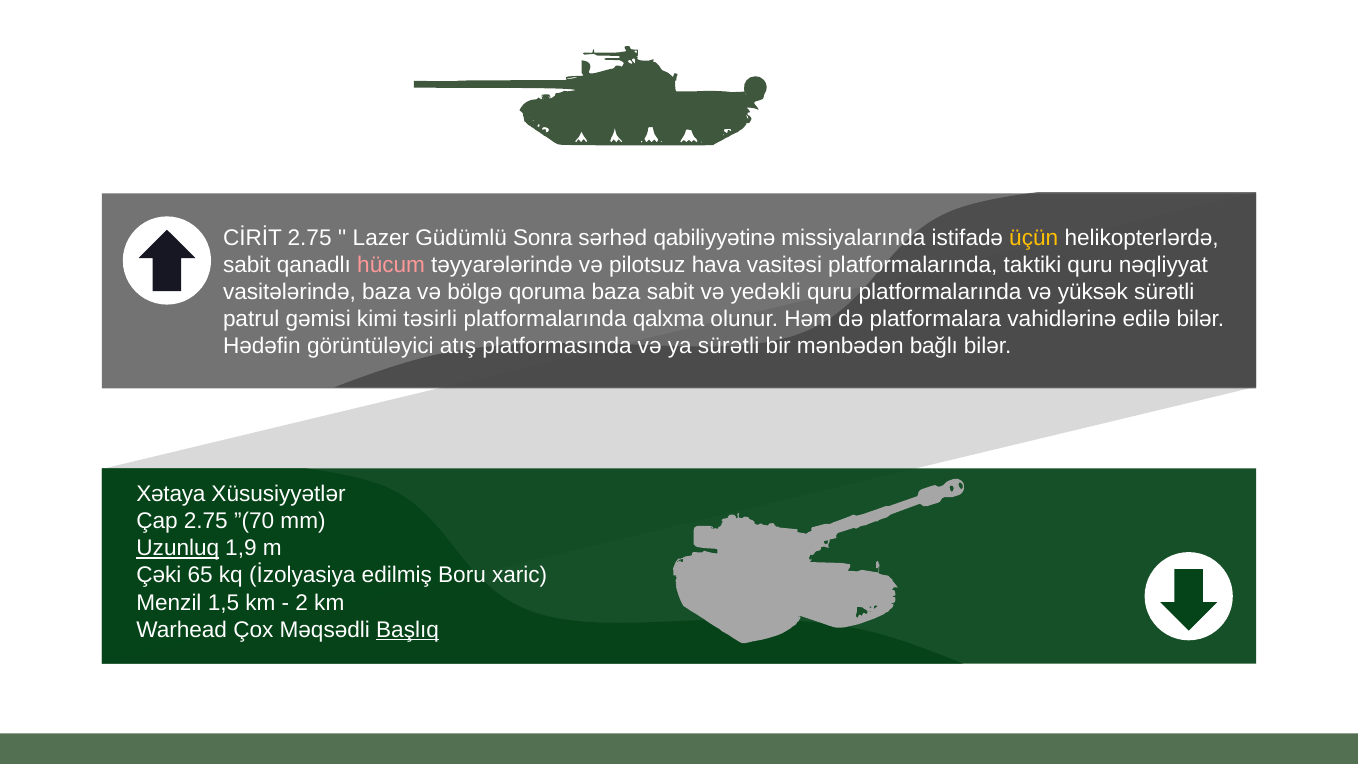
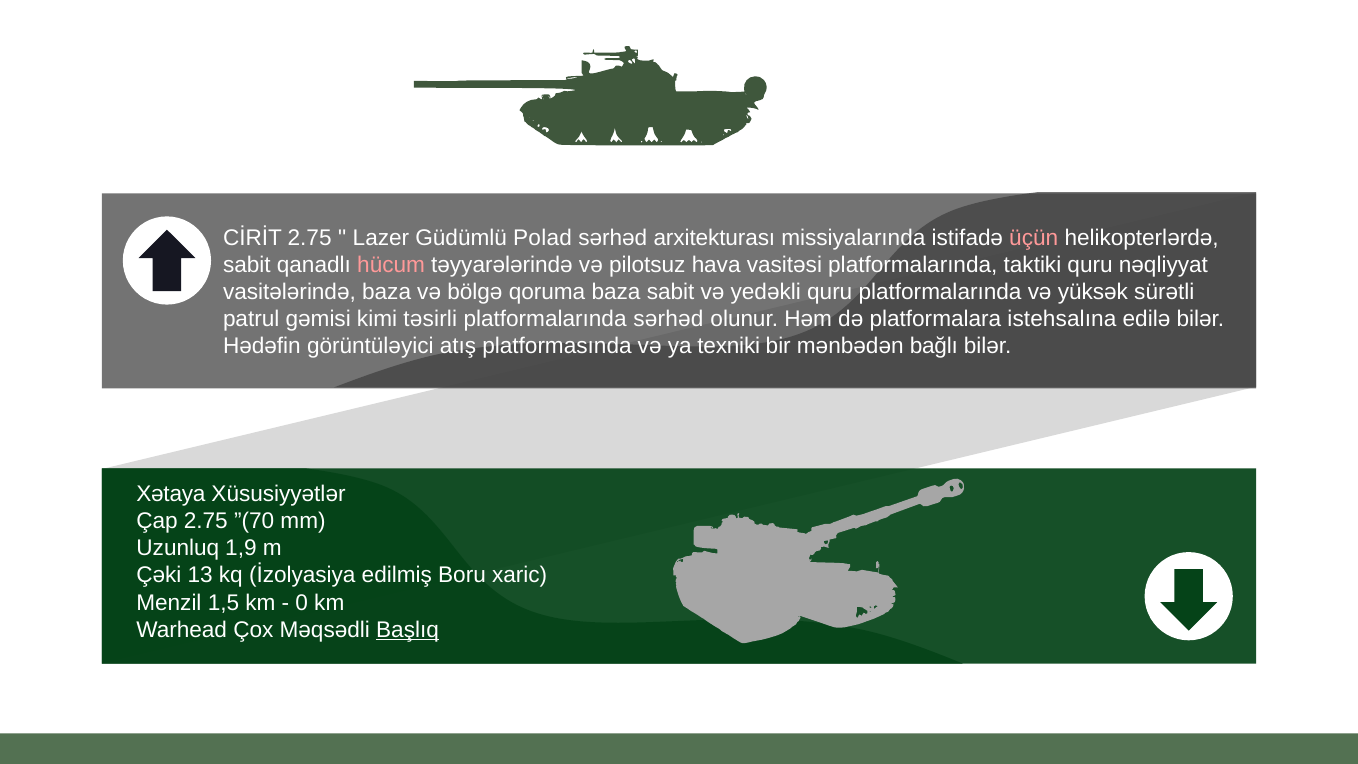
Sonra: Sonra -> Polad (543, 238)
qabiliyyətinə: qabiliyyətinə -> arxitekturası (714, 238)
üçün colour: yellow -> pink (1034, 238)
platformalarında qalxma: qalxma -> sərhəd (668, 319)
vahidlərinə: vahidlərinə -> istehsalına (1062, 319)
ya sürətli: sürətli -> texniki (729, 346)
Uzunluq underline: present -> none (178, 548)
65: 65 -> 13 (200, 575)
2: 2 -> 0 (302, 603)
